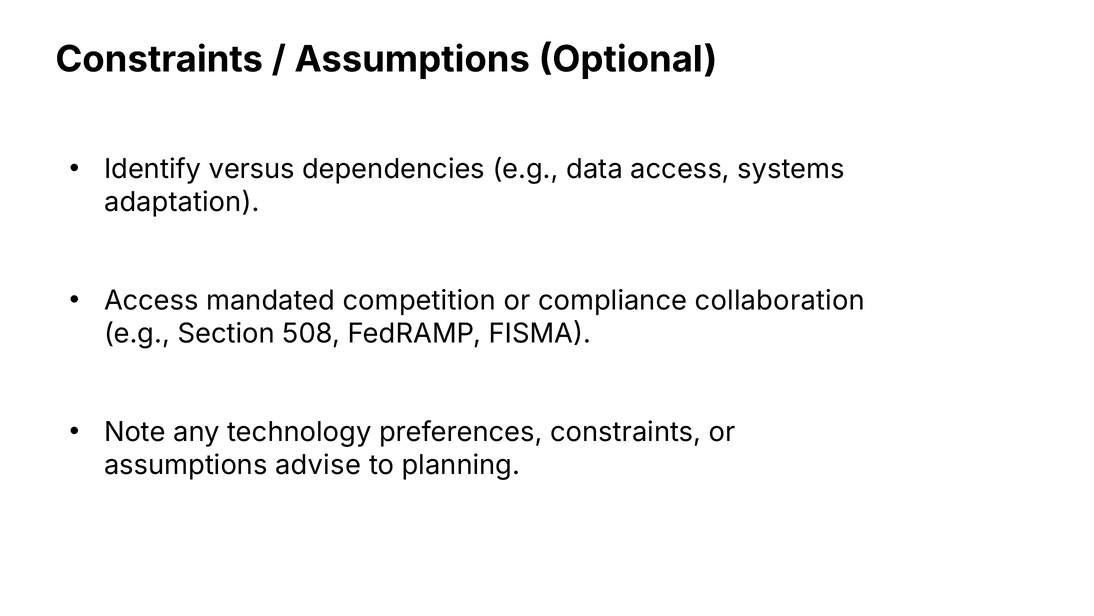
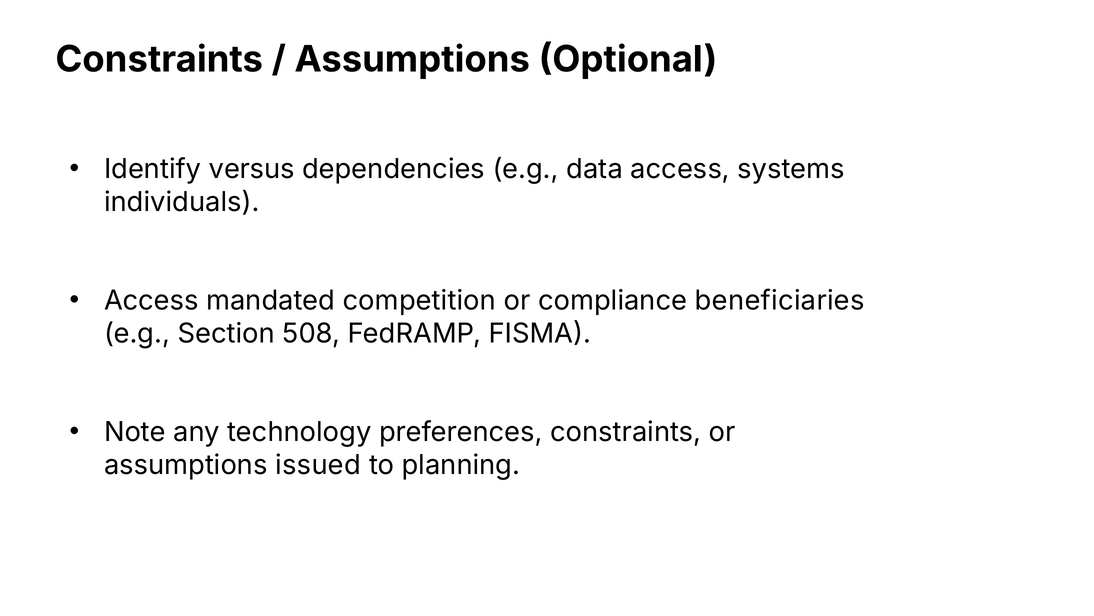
adaptation: adaptation -> individuals (182, 202)
collaboration: collaboration -> beneficiaries (780, 300)
advise: advise -> issued (318, 465)
